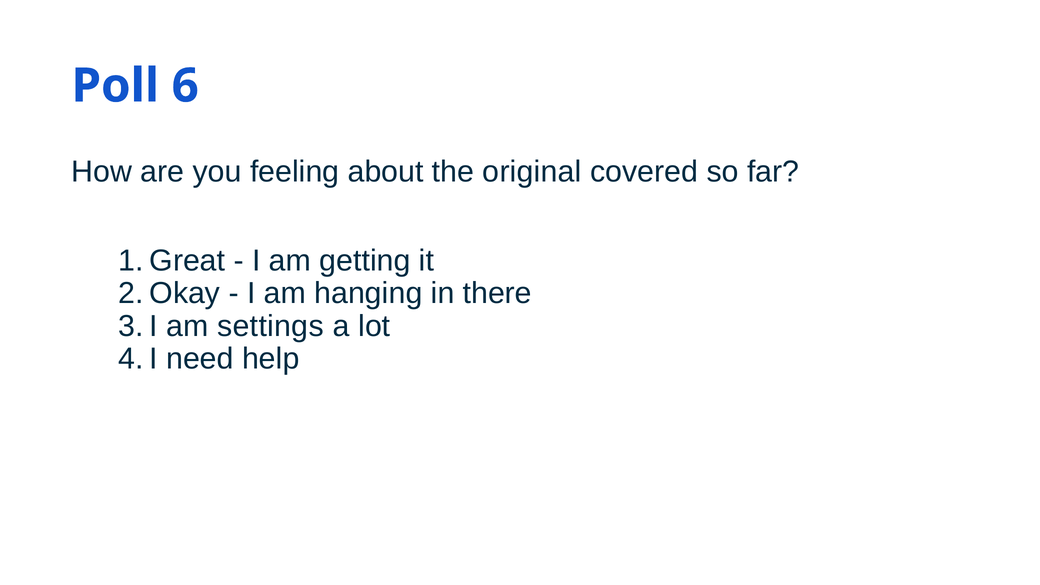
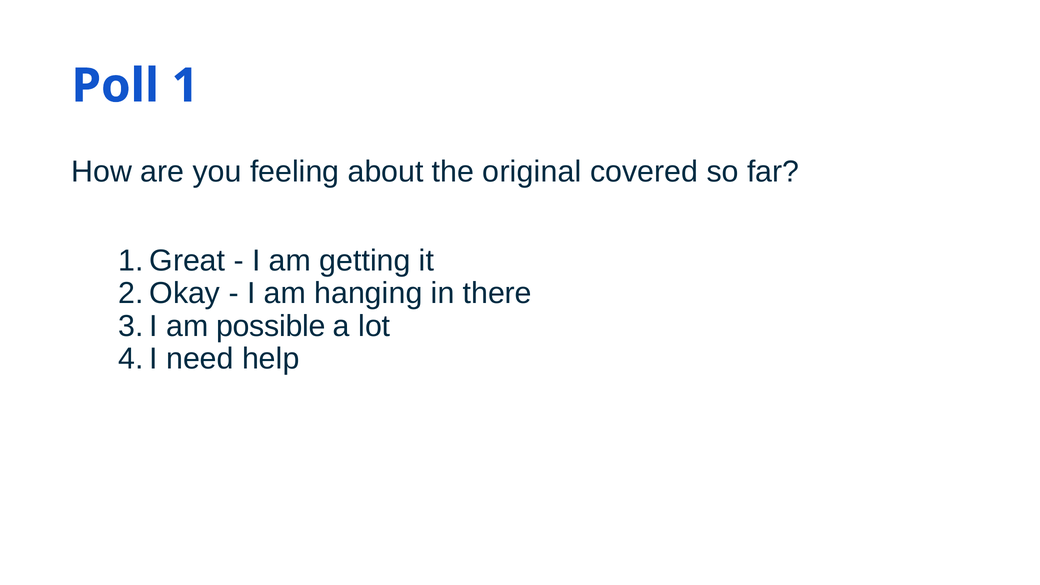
6: 6 -> 1 (185, 86)
settings: settings -> possible (271, 326)
